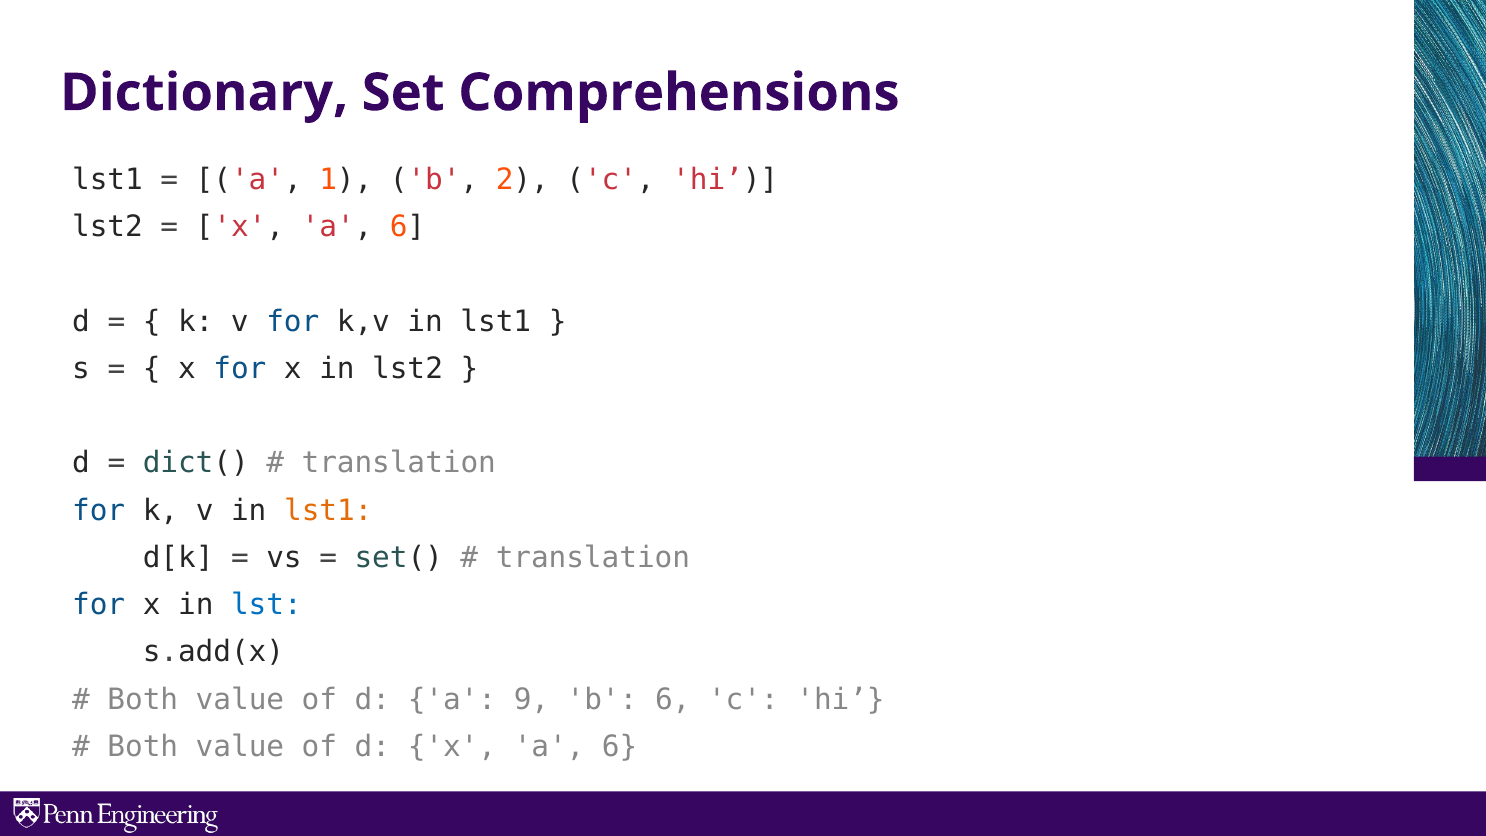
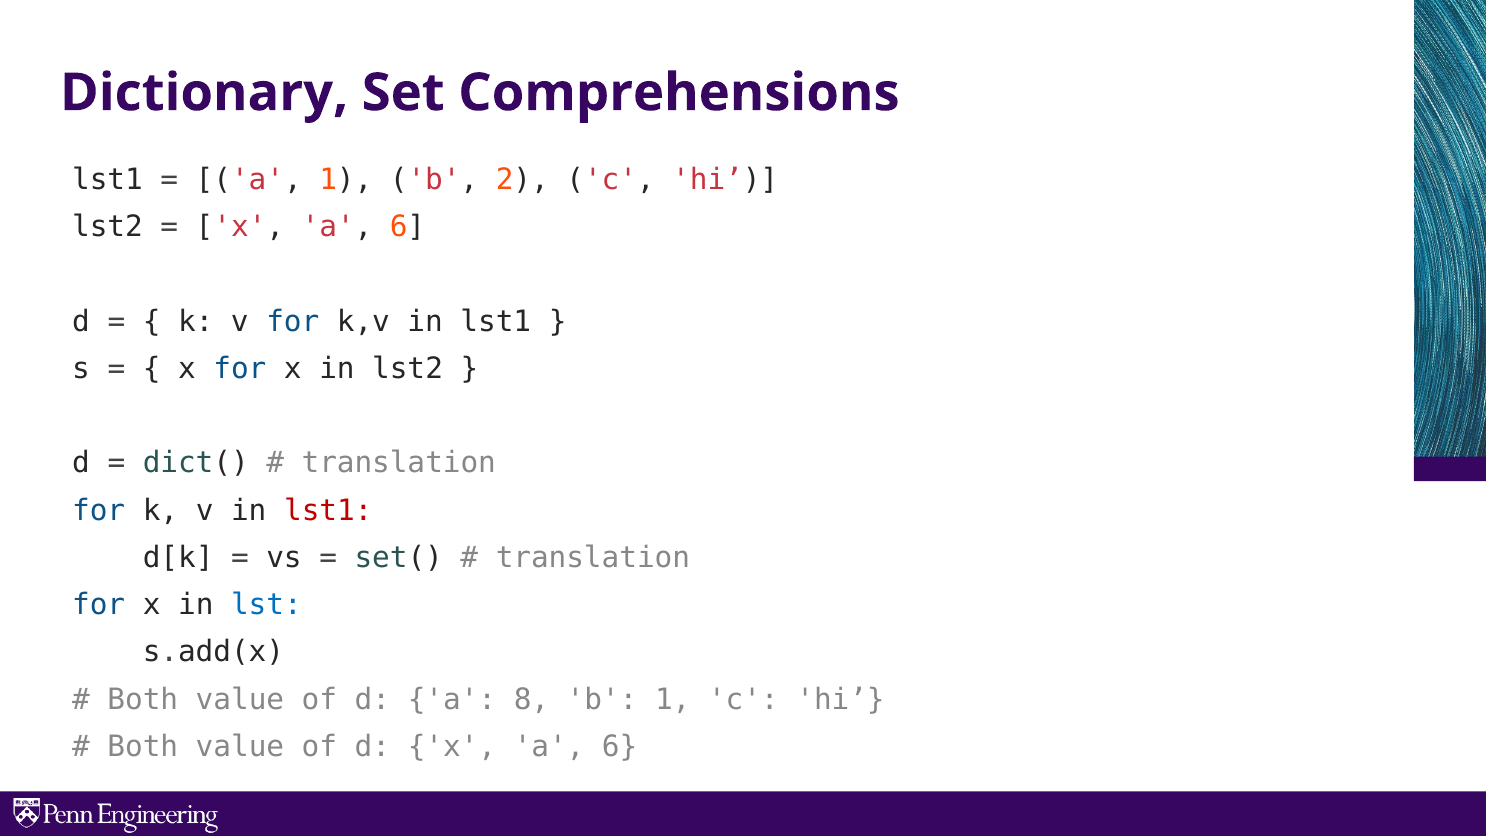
lst1 colour: orange -> red (328, 510)
9: 9 -> 8 (531, 699)
b 6: 6 -> 1 (673, 699)
